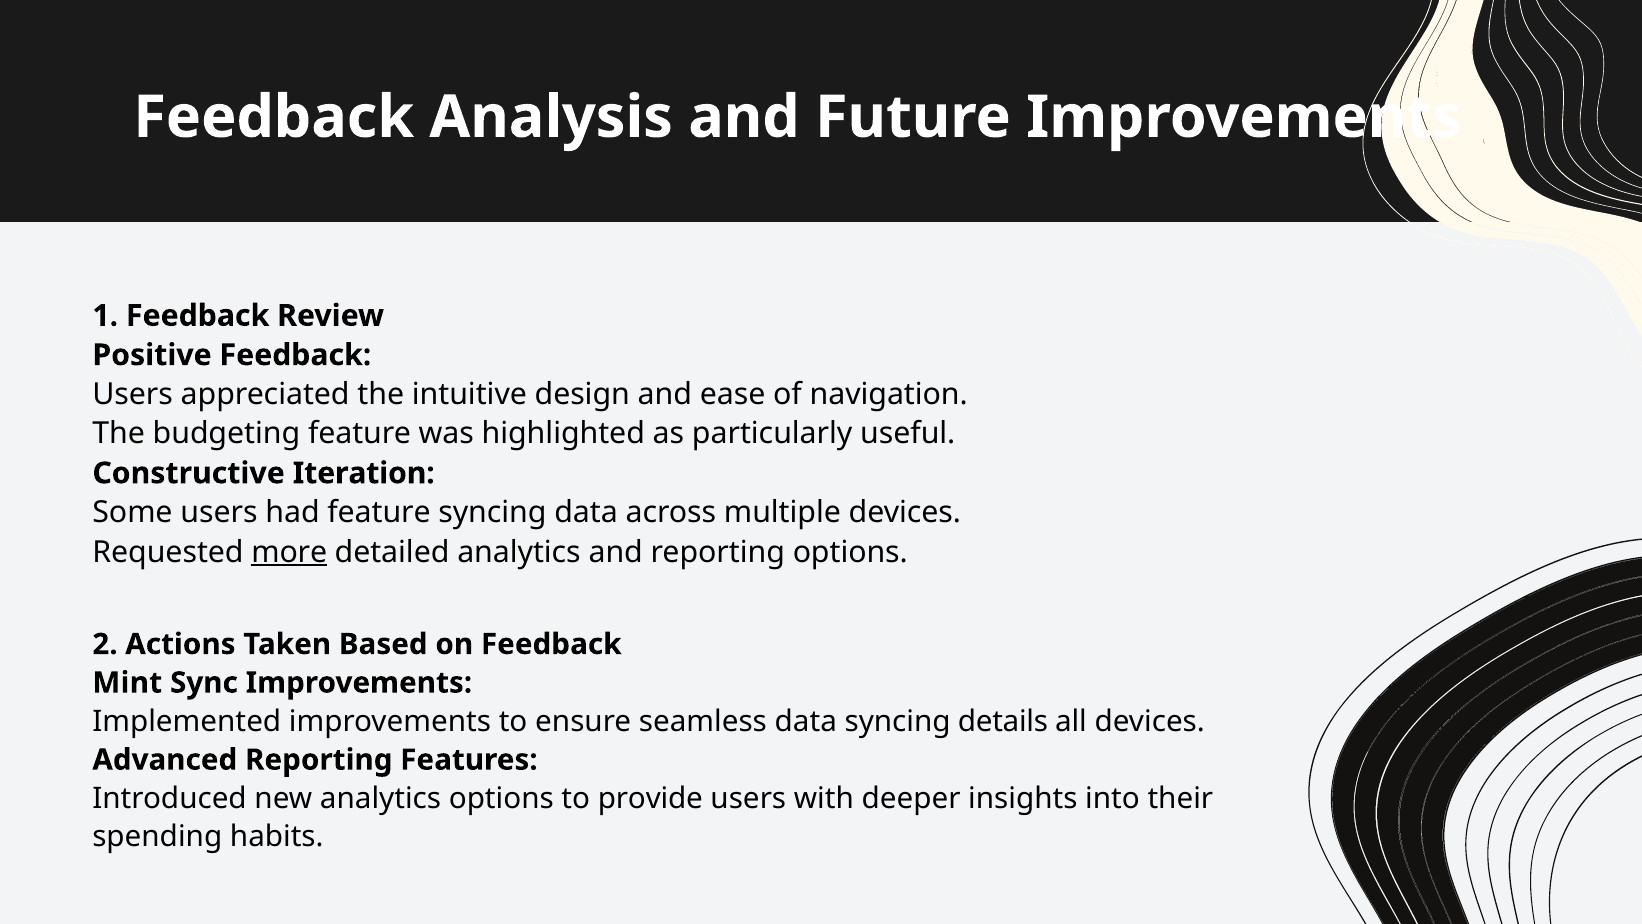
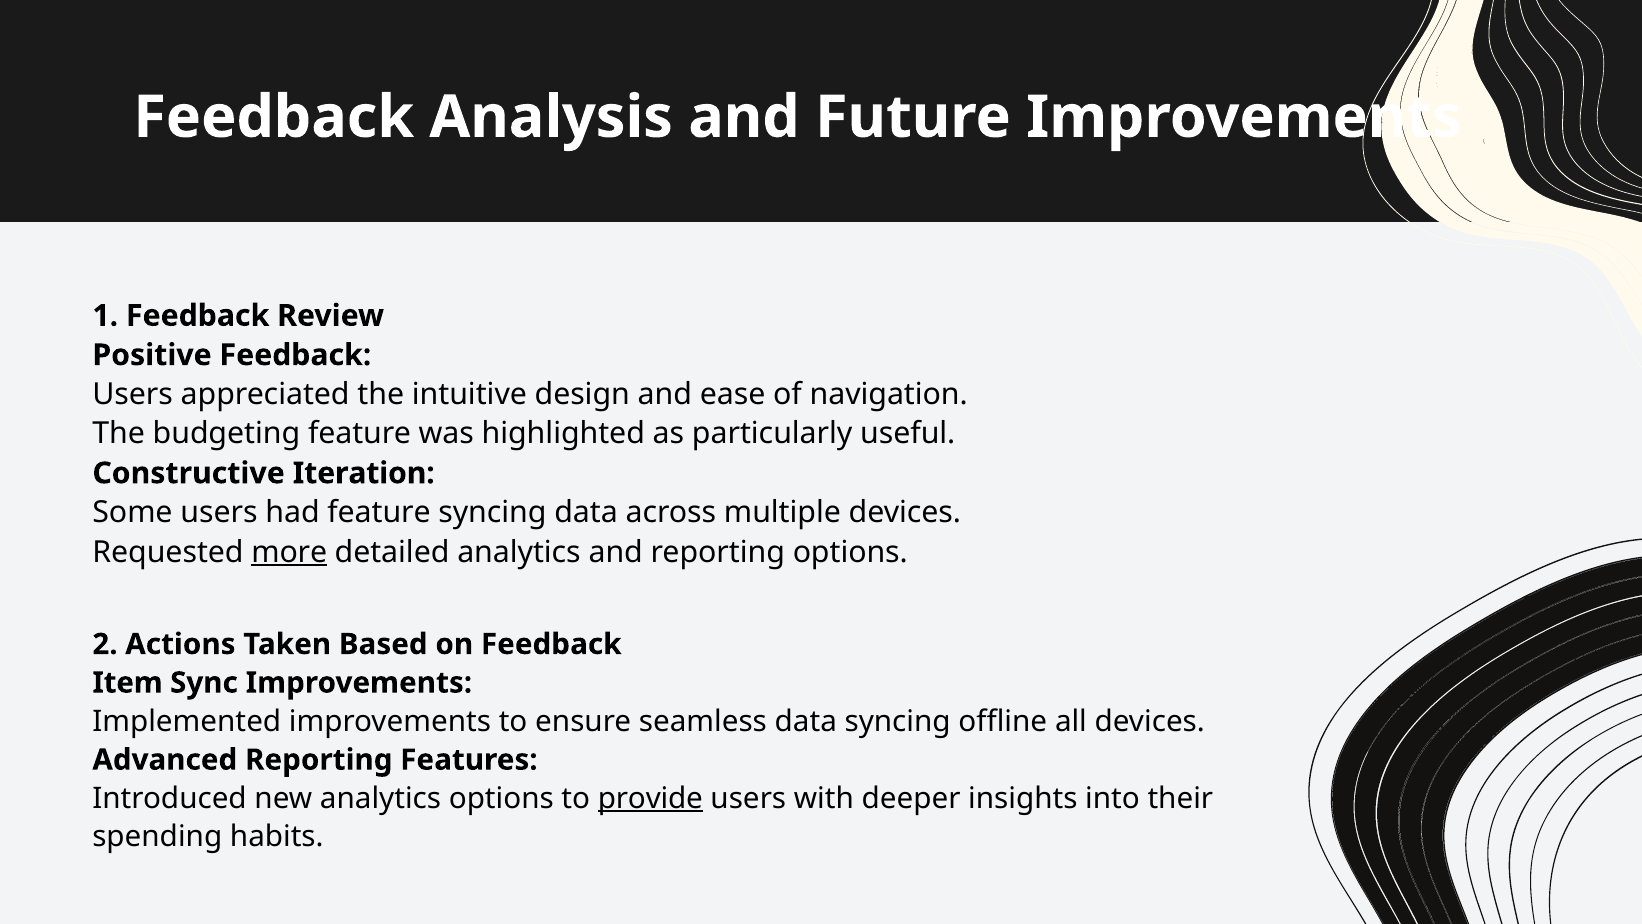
Mint: Mint -> Item (127, 683)
details: details -> offline (1003, 721)
provide underline: none -> present (650, 798)
